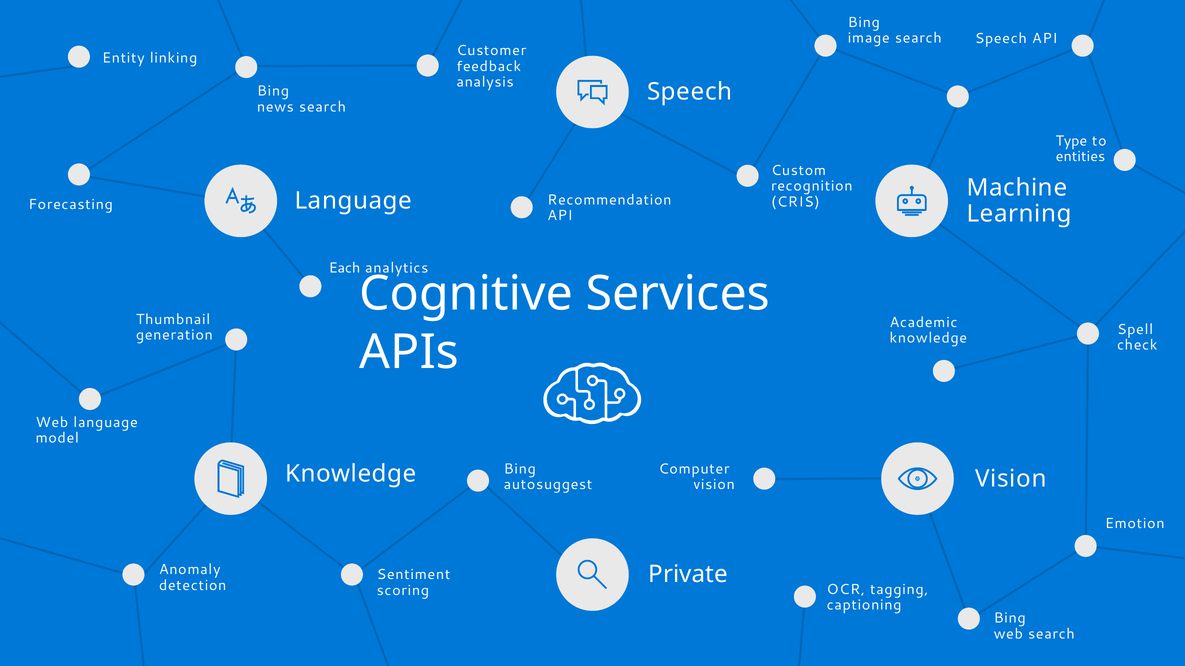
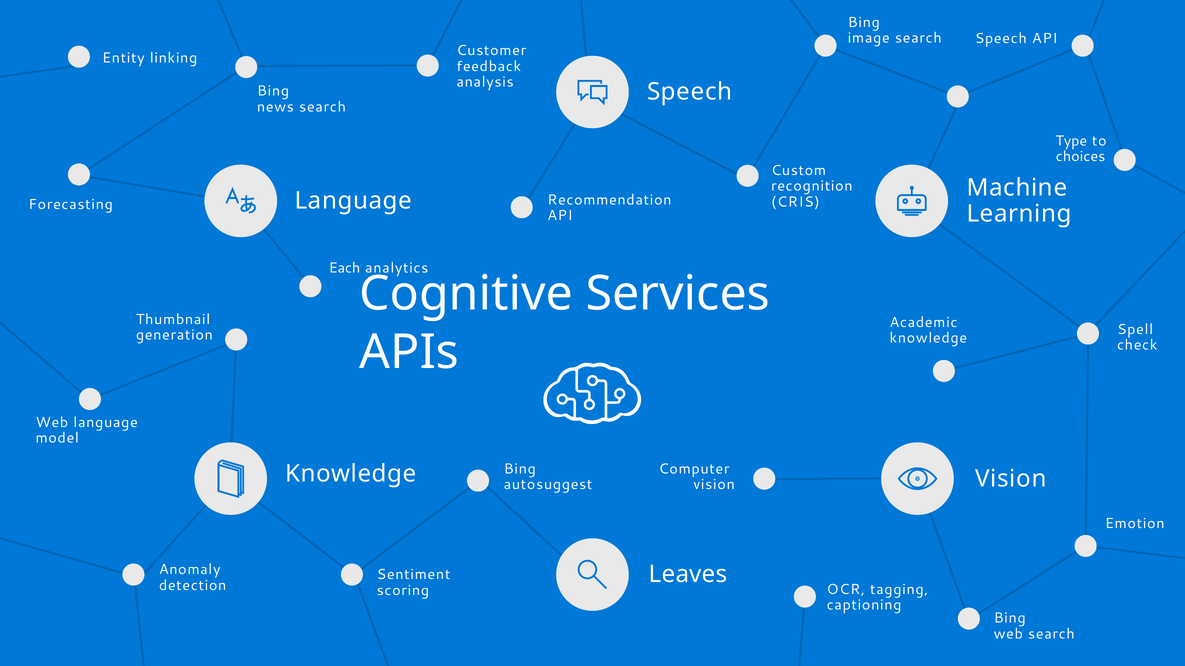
entities: entities -> choices (1081, 157)
Private: Private -> Leaves (688, 575)
